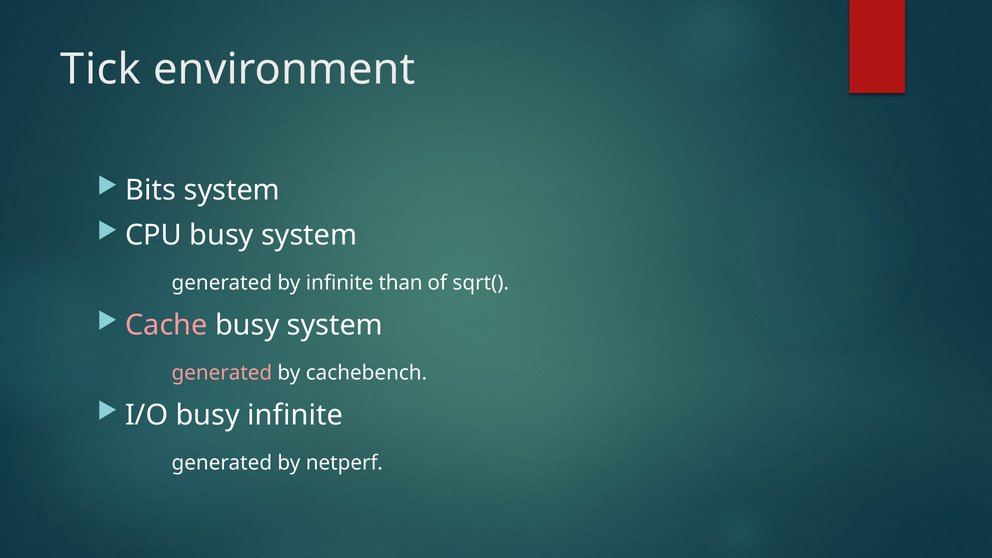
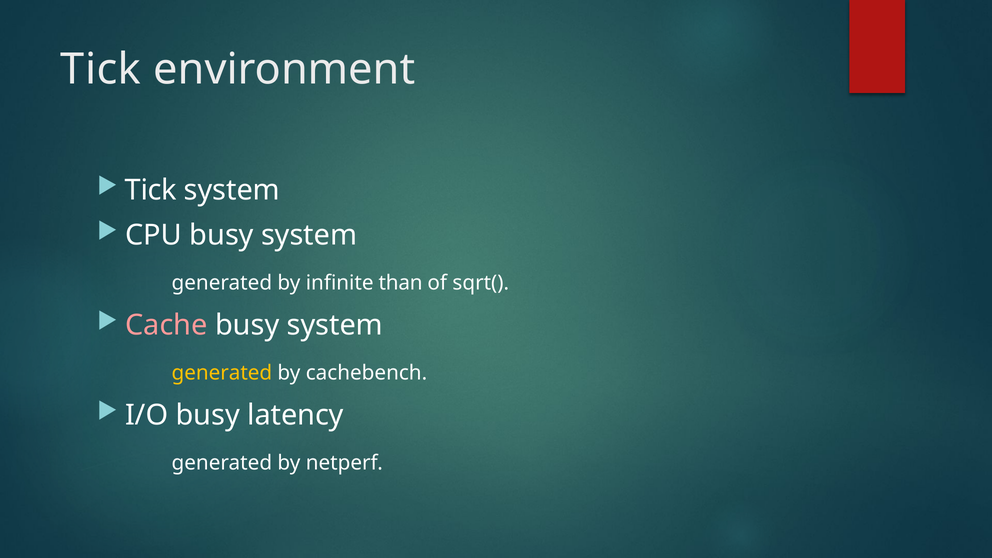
Bits: Bits -> Tick (151, 190)
generated colour: pink -> yellow (222, 373)
busy infinite: infinite -> latency (295, 415)
